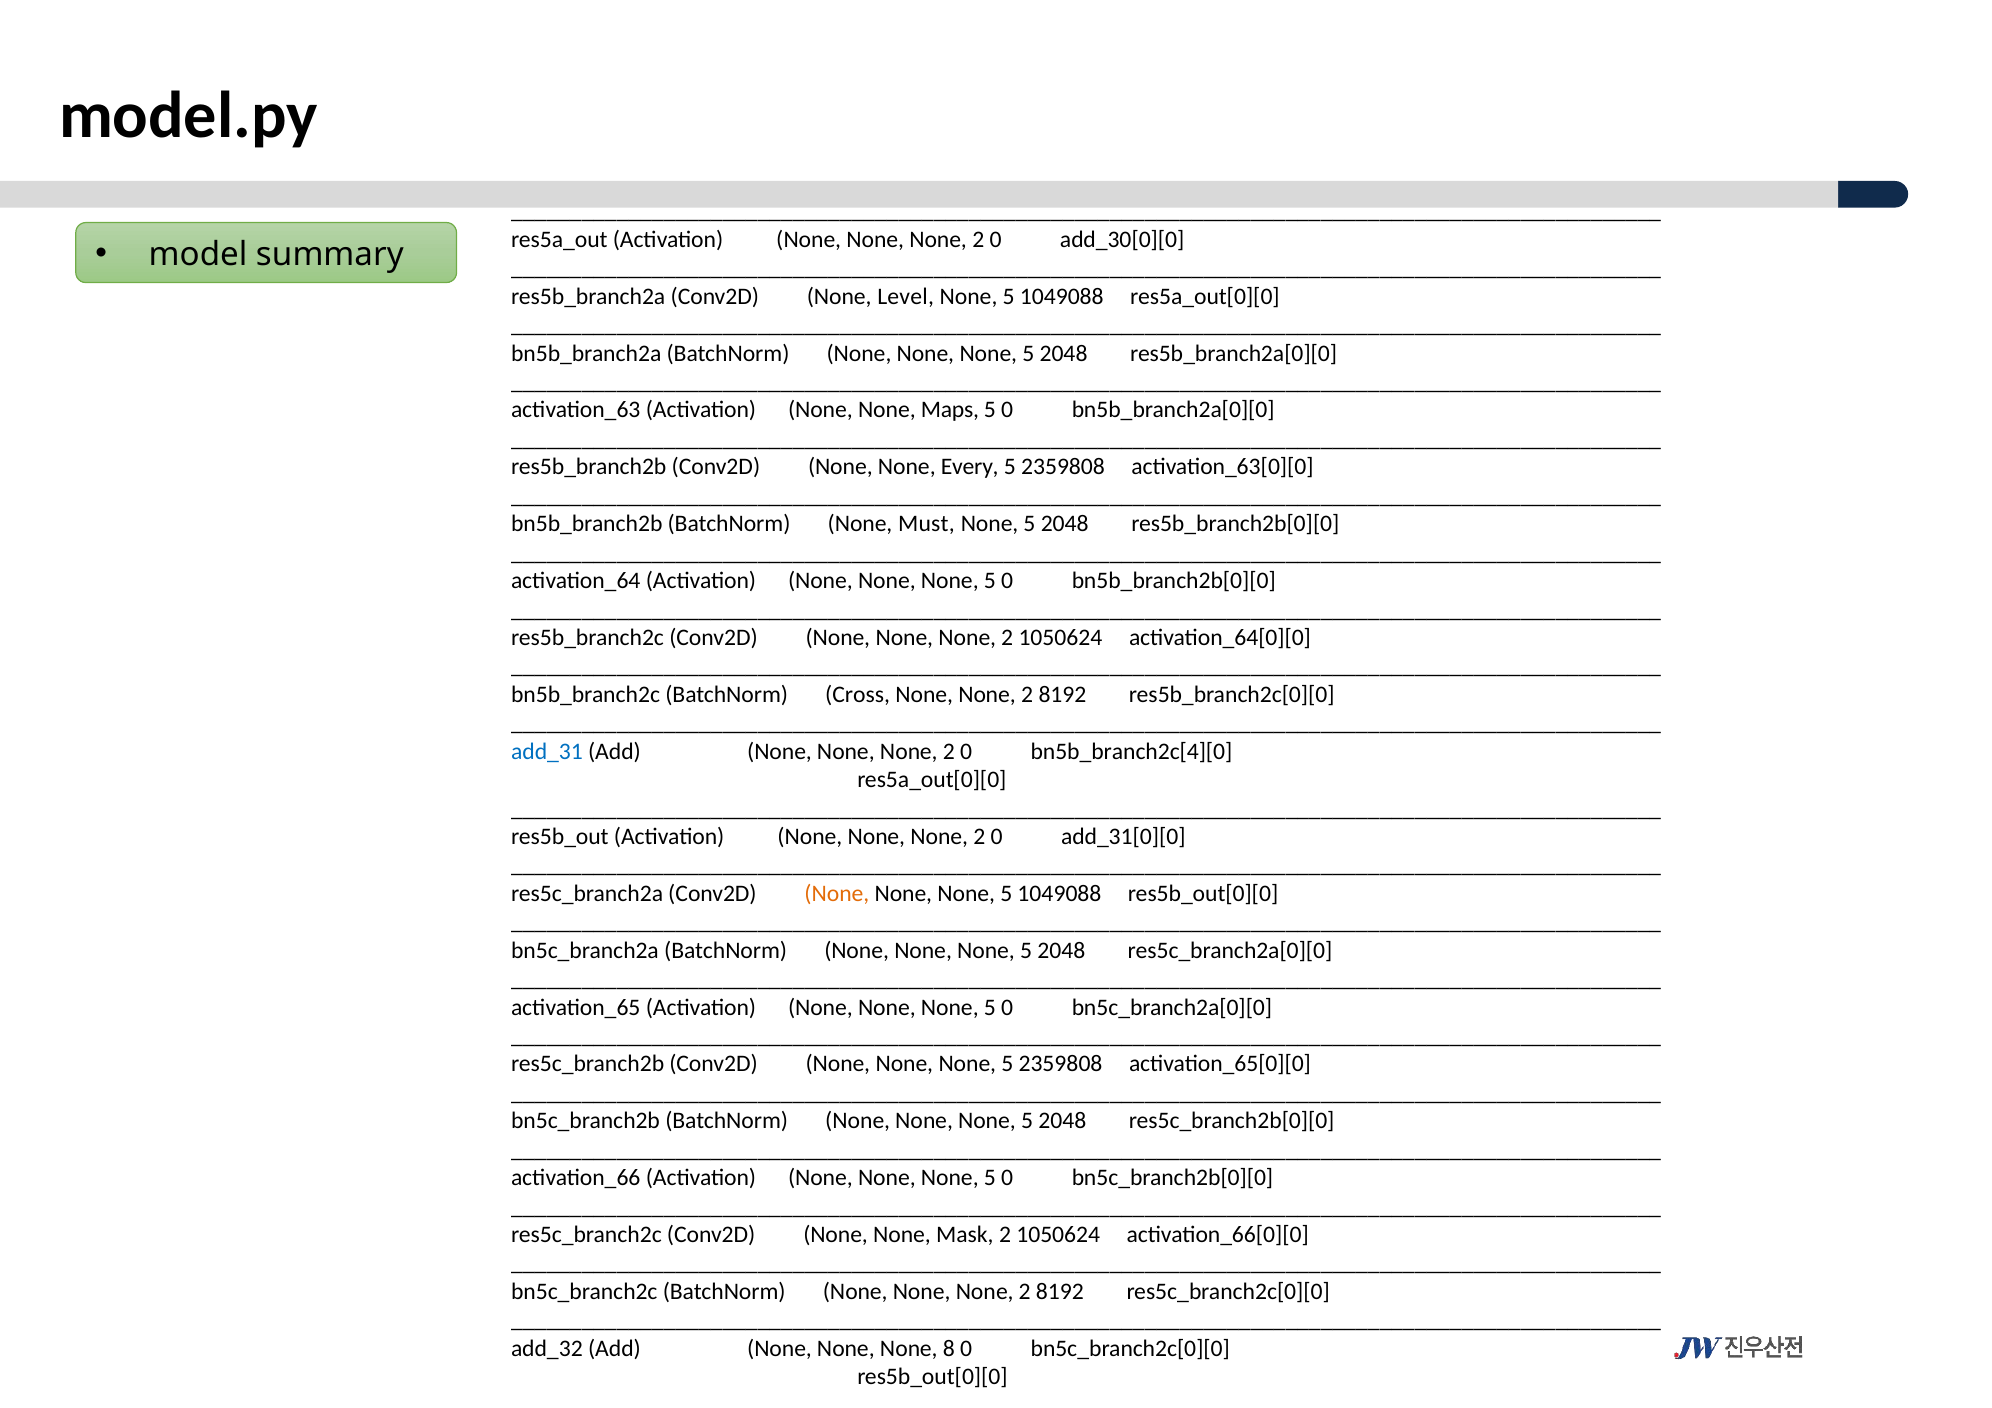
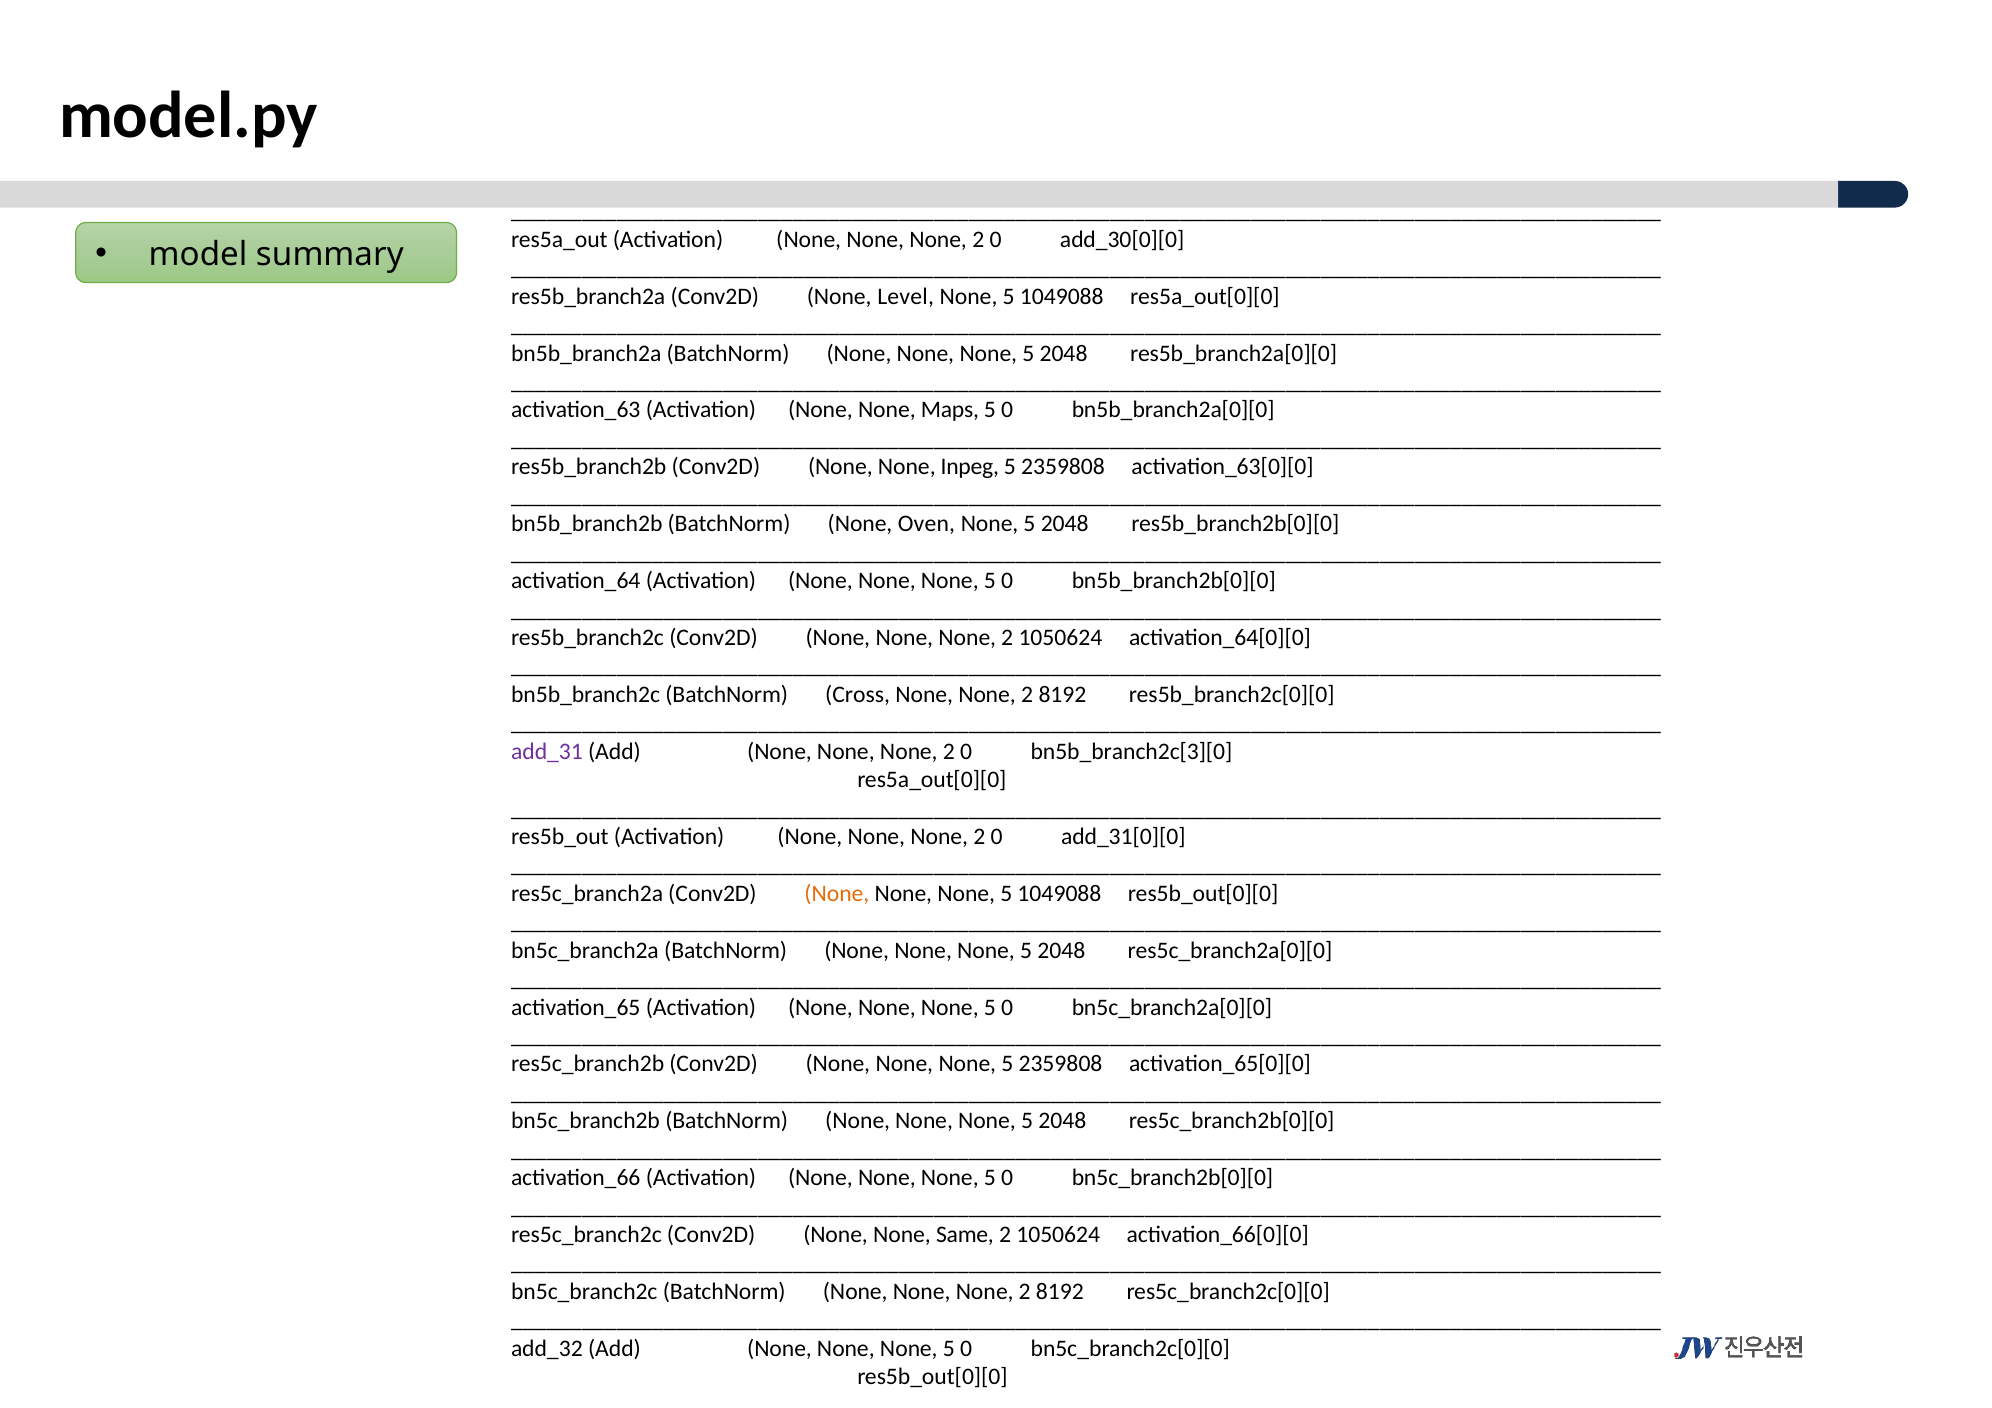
Every: Every -> Inpeg (970, 467)
Must: Must -> Oven (926, 524)
add_31 colour: blue -> purple (547, 752)
bn5b_branch2c[4][0: bn5b_branch2c[4][0 -> bn5b_branch2c[3][0 (1131, 752)
Mask: Mask -> Same (965, 1235)
8: 8 -> 5 (949, 1349)
